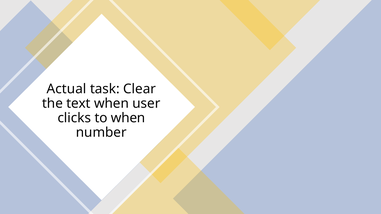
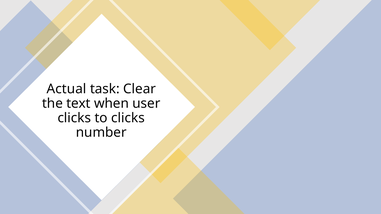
to when: when -> clicks (128, 118)
